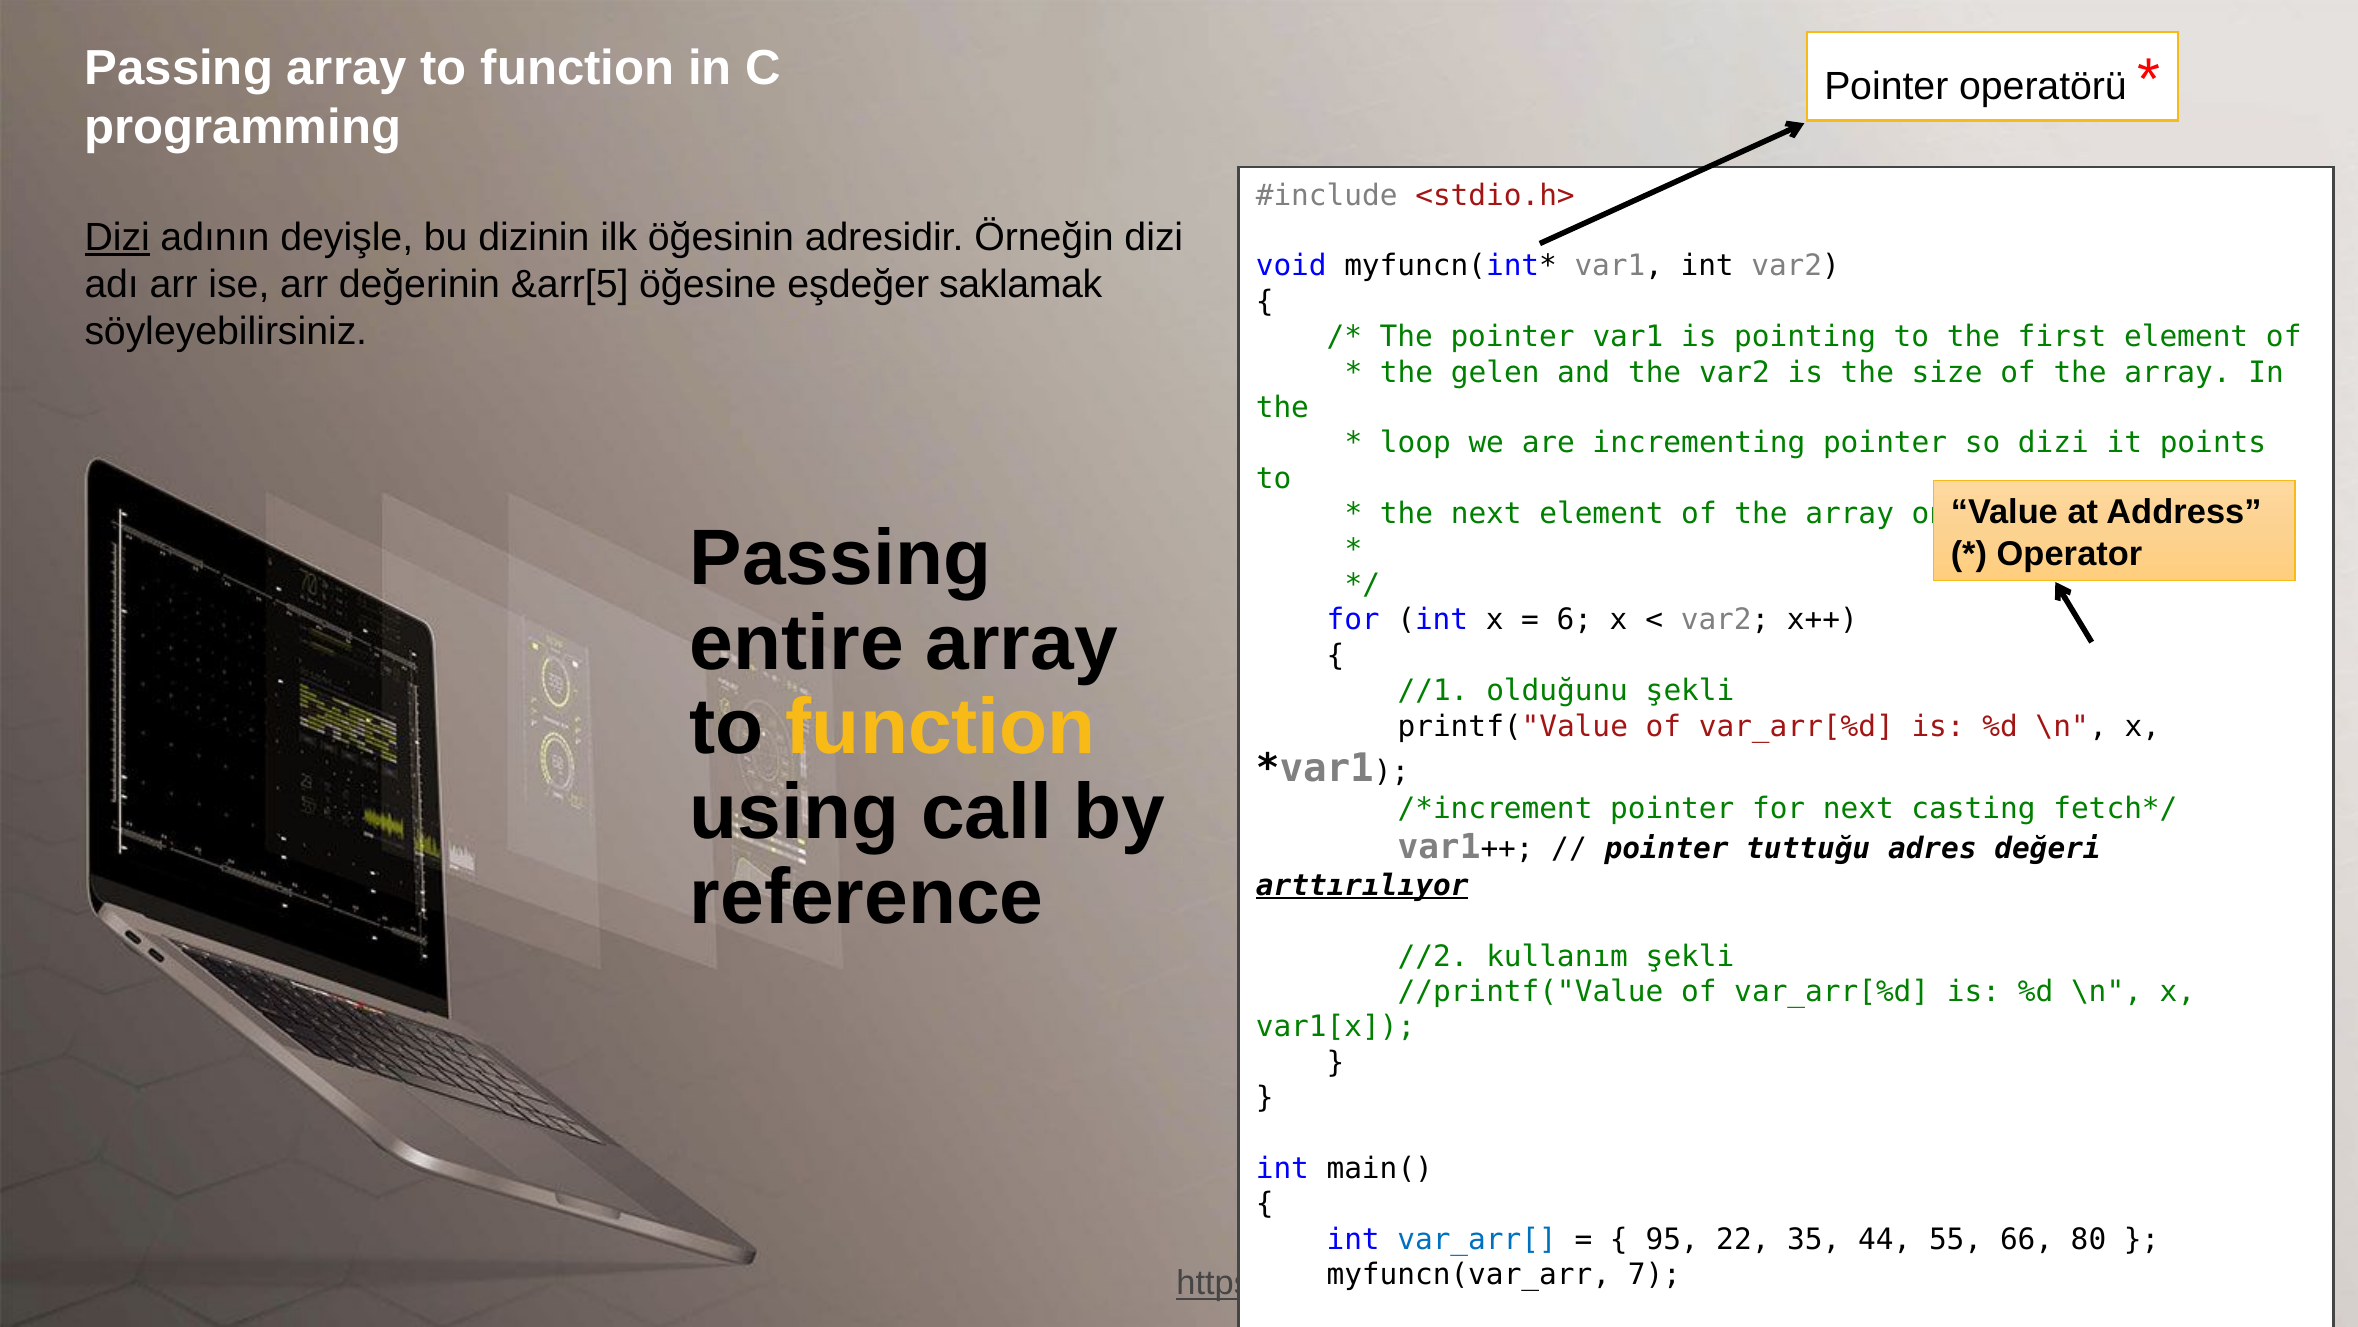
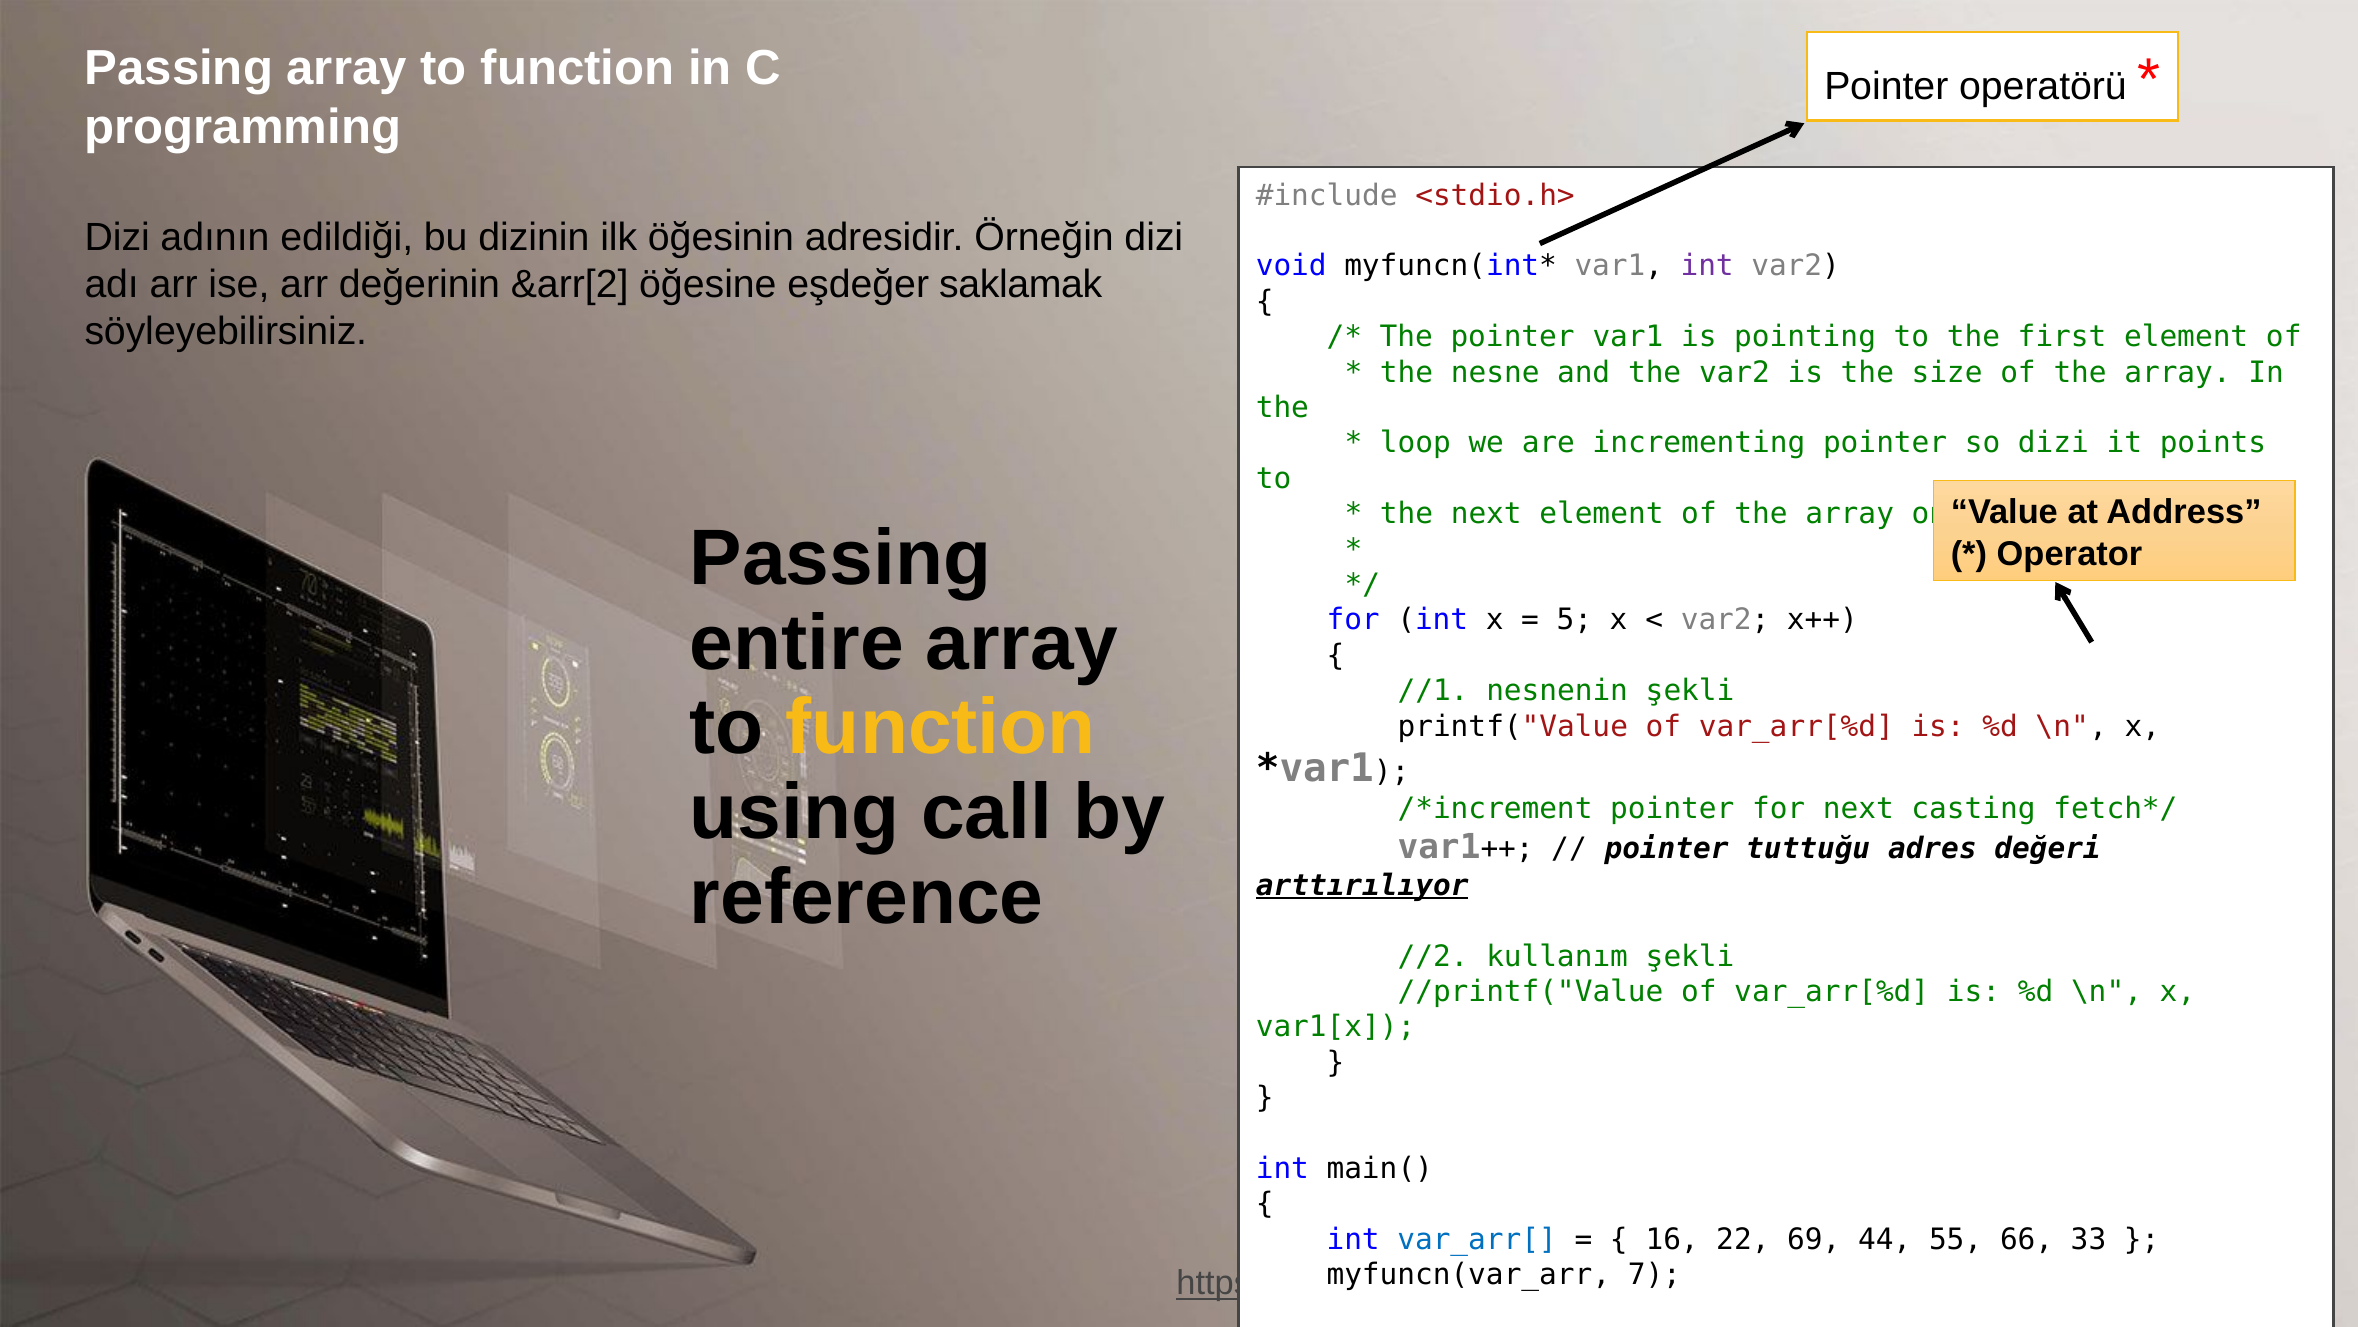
Dizi underline: present -> none (117, 237)
deyişle: deyişle -> edildiği (347, 237)
int colour: black -> purple (1707, 266)
&arr[5: &arr[5 -> &arr[2 (570, 285)
gelen: gelen -> nesne (1495, 372)
6: 6 -> 5 (1574, 620)
olduğunu: olduğunu -> nesnenin (1557, 691)
95: 95 -> 16 (1672, 1239)
35: 35 -> 69 (1814, 1239)
80: 80 -> 33 (2088, 1239)
